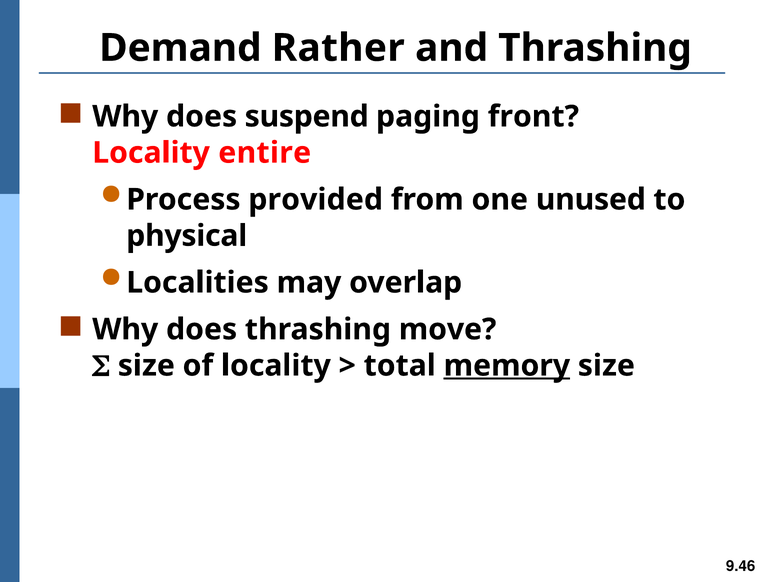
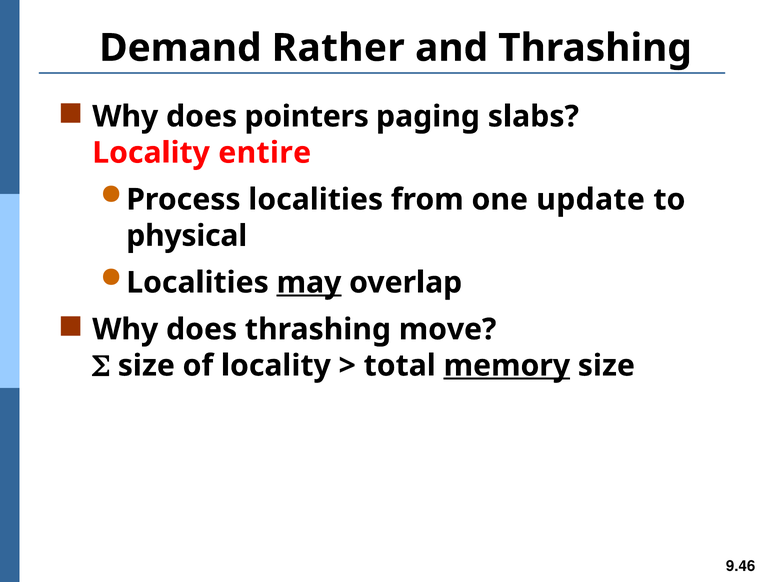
suspend: suspend -> pointers (307, 117)
front: front -> slabs (533, 117)
Process provided: provided -> localities (316, 200)
unused: unused -> update (591, 200)
may underline: none -> present (309, 283)
